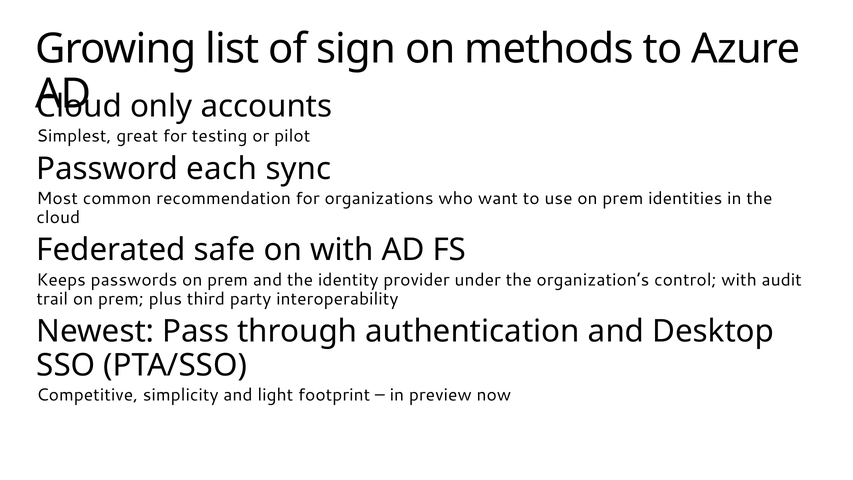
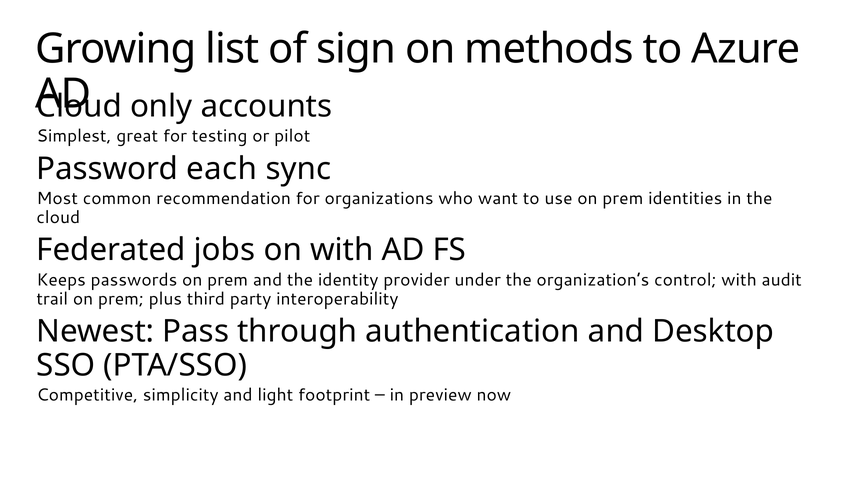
safe: safe -> jobs (224, 250)
